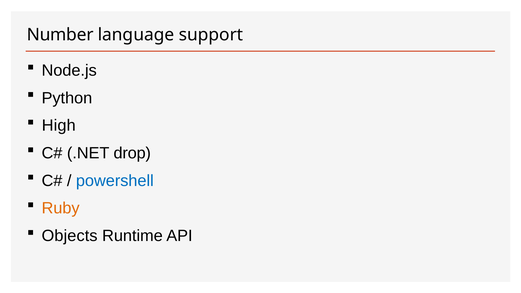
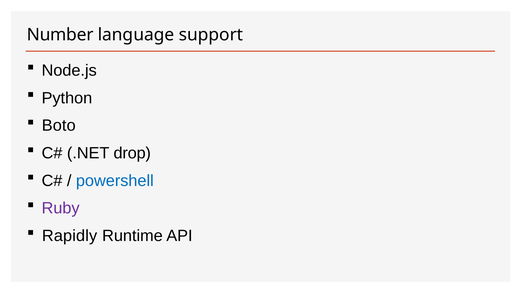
High: High -> Boto (59, 126)
Ruby colour: orange -> purple (61, 208)
Objects: Objects -> Rapidly (70, 236)
